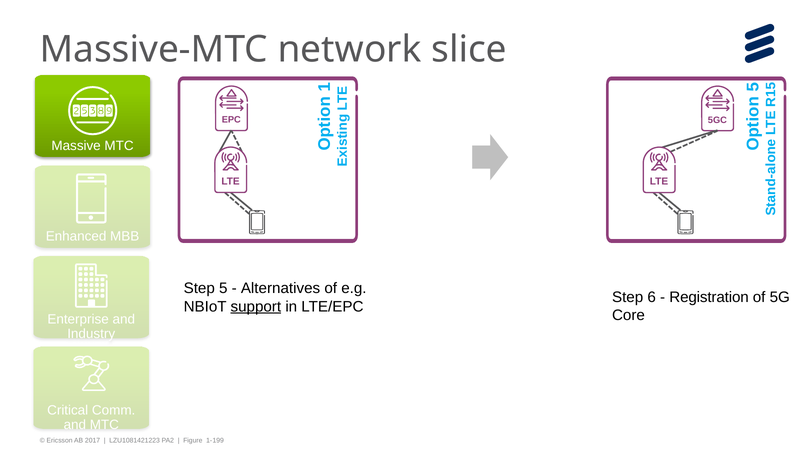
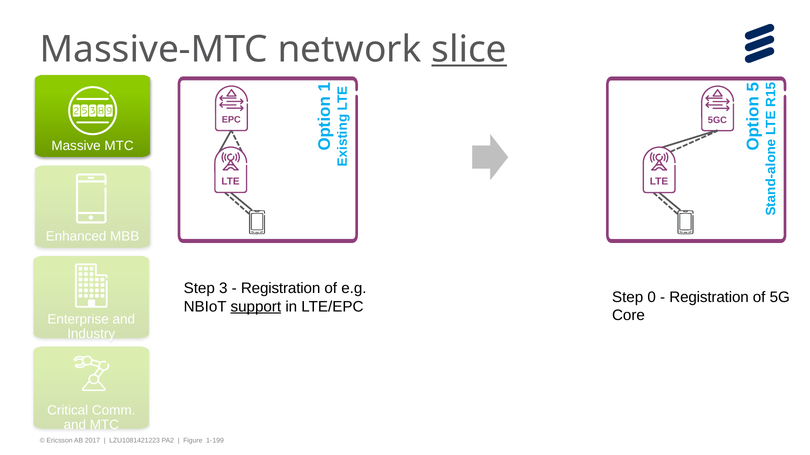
slice underline: none -> present (469, 50)
Step 5: 5 -> 3 (223, 289)
Alternatives: Alternatives -> Registration (281, 289)
6: 6 -> 0 (652, 298)
